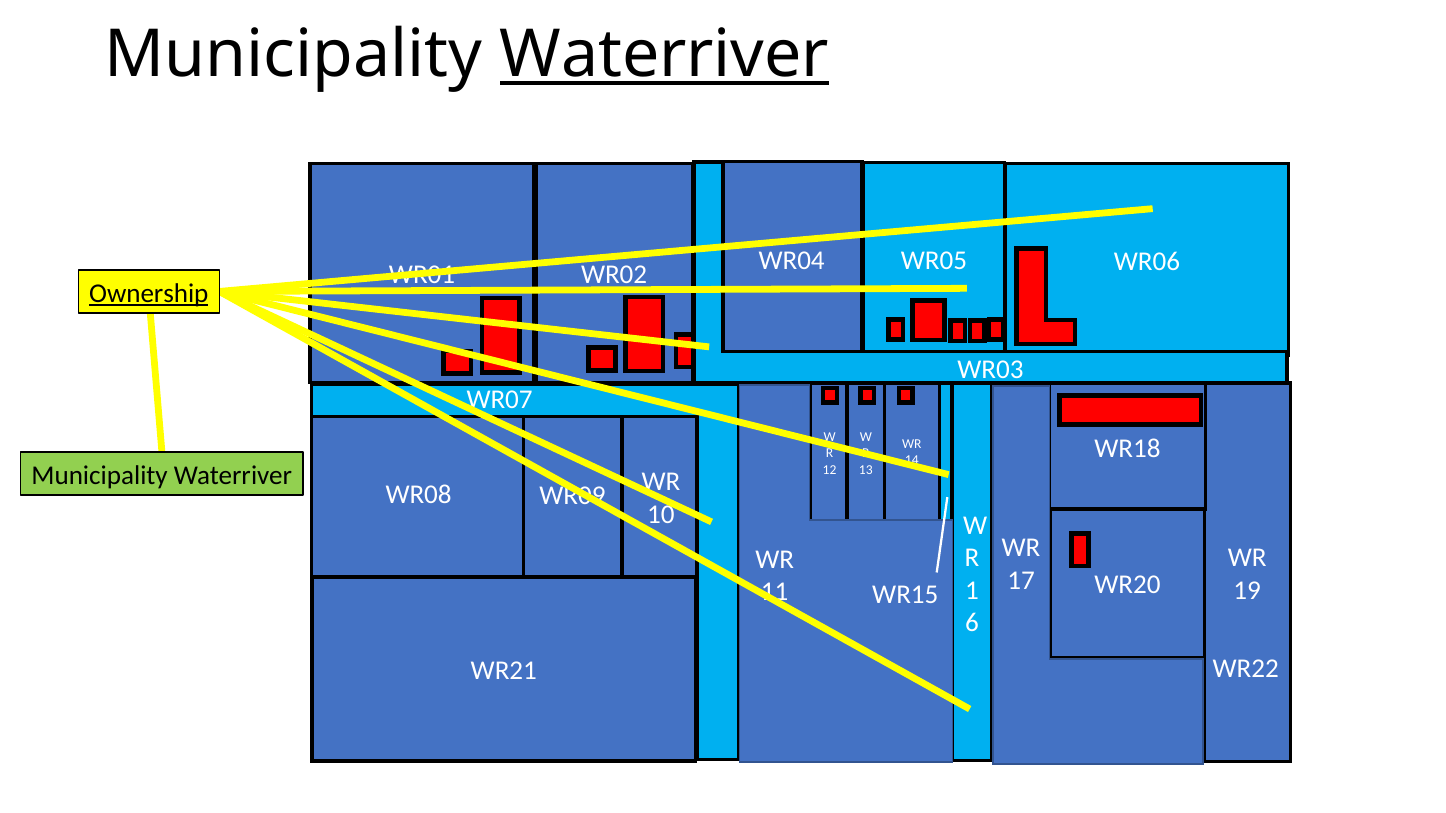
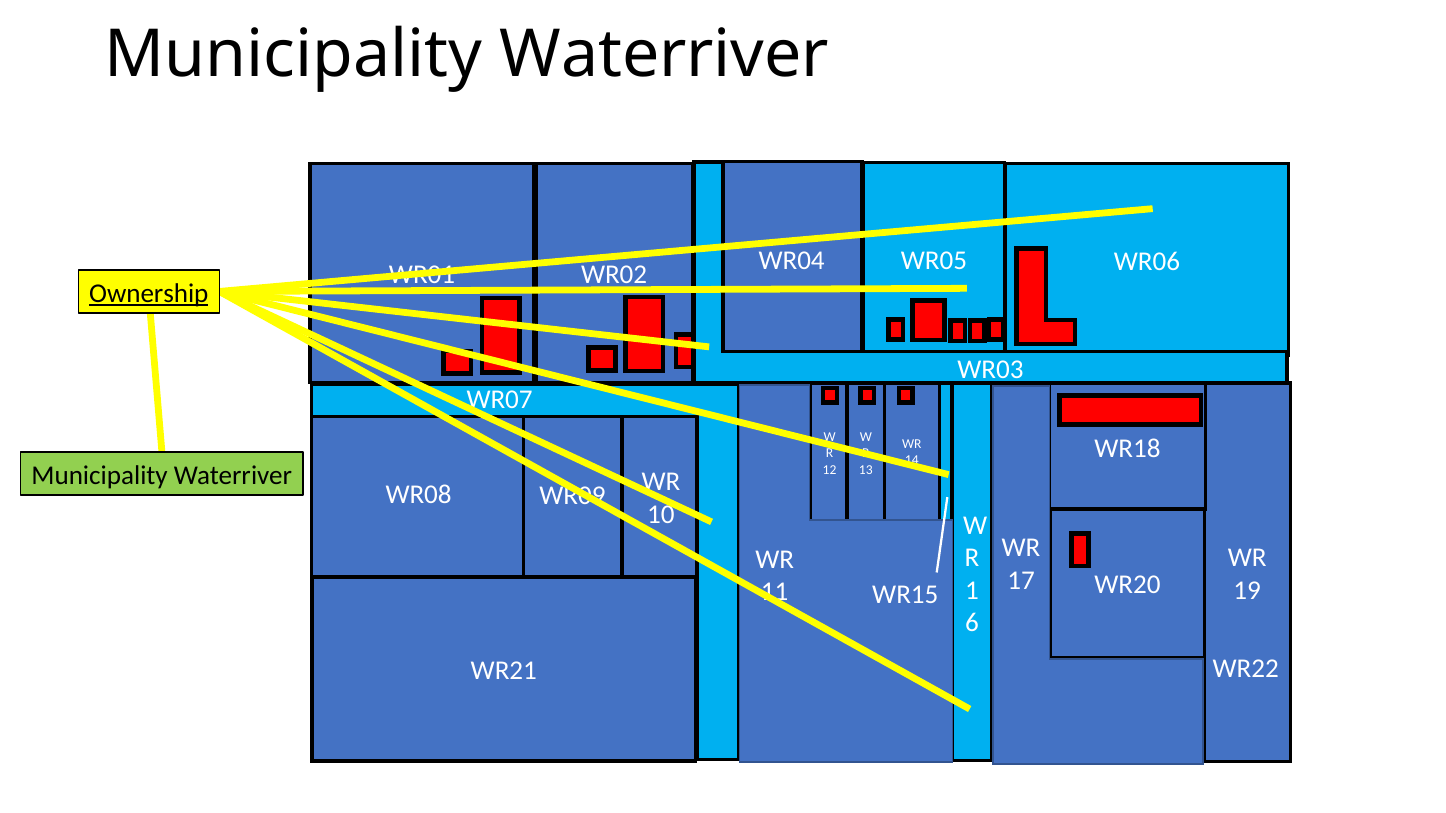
Waterriver underline: present -> none (664, 55)
